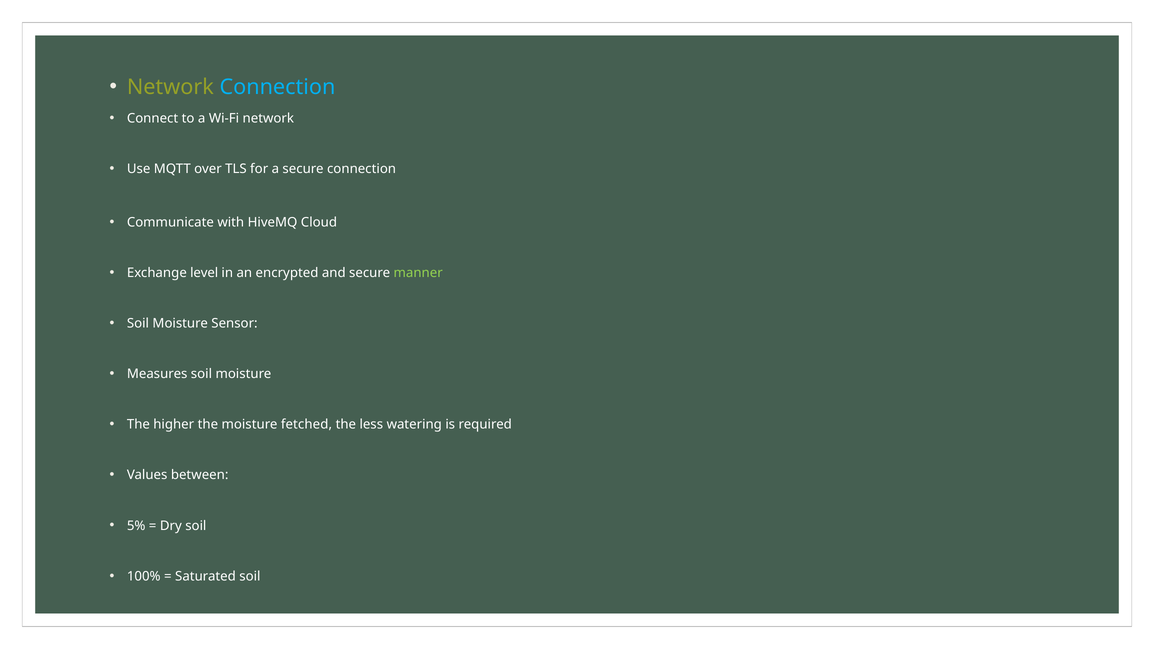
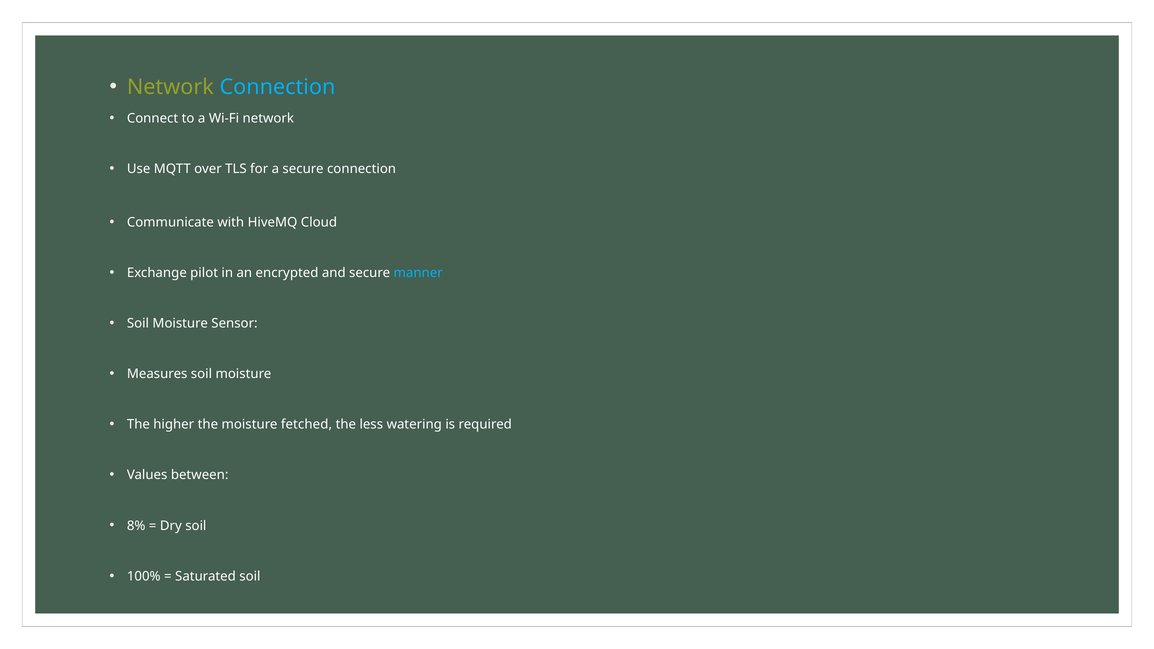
level: level -> pilot (204, 273)
manner colour: light green -> light blue (418, 273)
5%: 5% -> 8% (136, 526)
